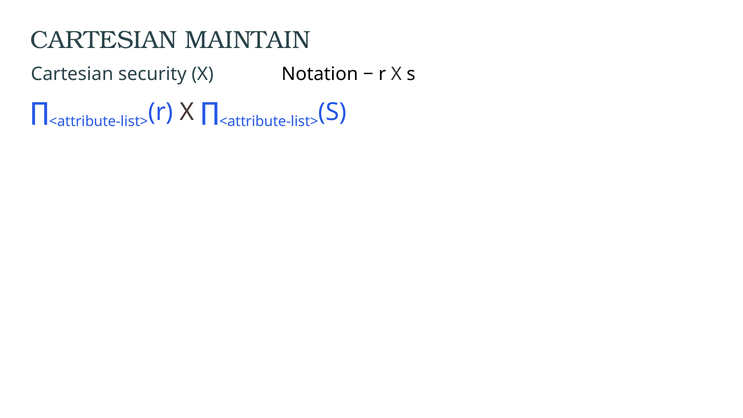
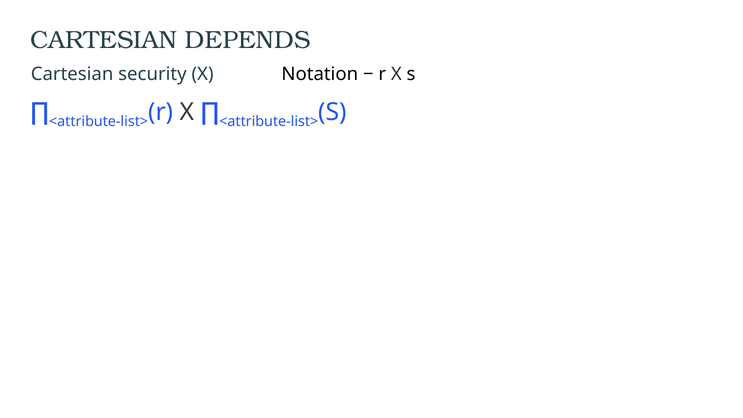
MAINTAIN: MAINTAIN -> DEPENDS (248, 40)
